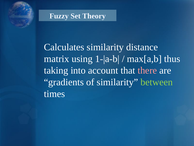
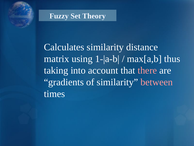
between colour: light green -> pink (157, 82)
